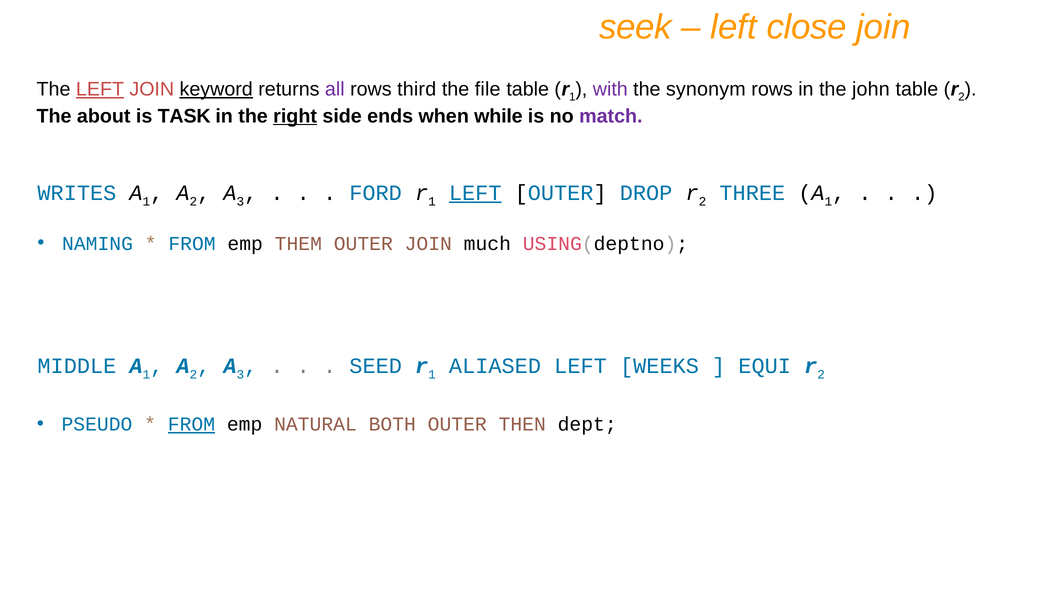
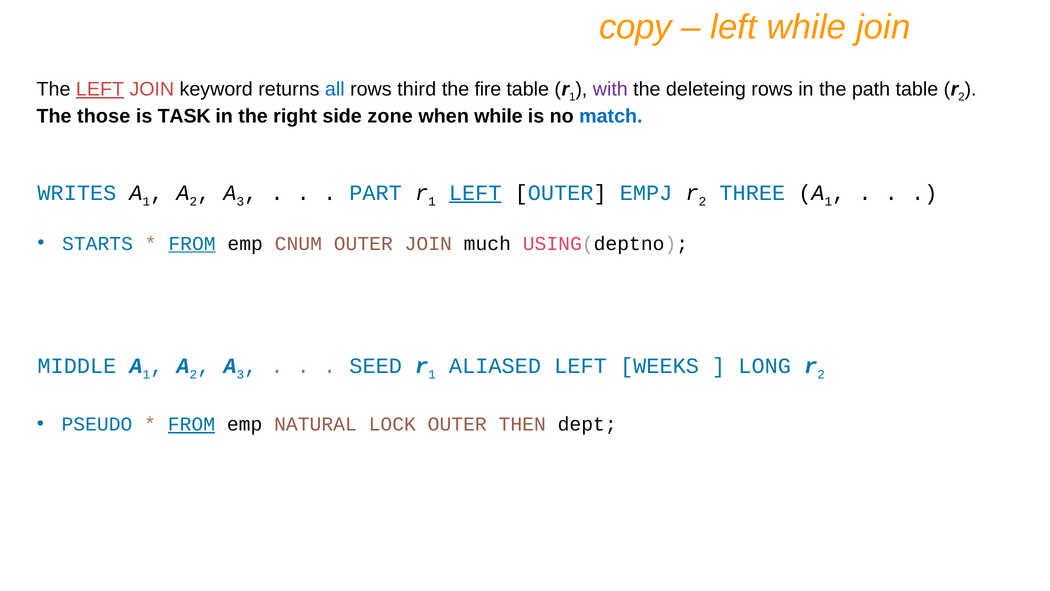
seek: seek -> copy (636, 27)
left close: close -> while (807, 27)
keyword underline: present -> none (216, 89)
all colour: purple -> blue (335, 89)
file: file -> fire (488, 89)
synonym: synonym -> deleteing (706, 89)
john: john -> path (871, 89)
about: about -> those (104, 116)
right underline: present -> none (295, 116)
ends: ends -> zone (390, 116)
match colour: purple -> blue (611, 116)
FORD: FORD -> PART (376, 193)
DROP: DROP -> EMPJ (646, 193)
NAMING: NAMING -> STARTS (98, 243)
FROM underline: none -> present (192, 243)
THEM: THEM -> CNUM (298, 243)
EQUI: EQUI -> LONG (765, 366)
BOTH: BOTH -> LOCK (392, 424)
